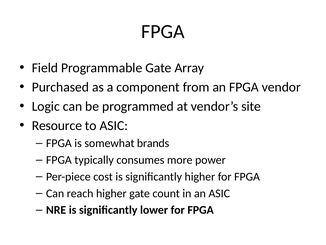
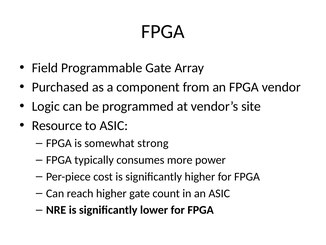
brands: brands -> strong (153, 143)
